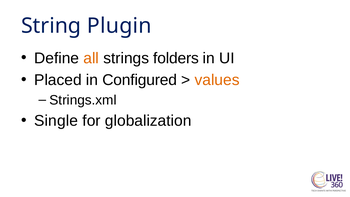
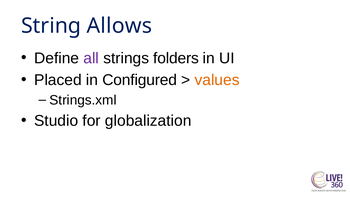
Plugin: Plugin -> Allows (119, 26)
all colour: orange -> purple (91, 58)
Single: Single -> Studio (56, 121)
